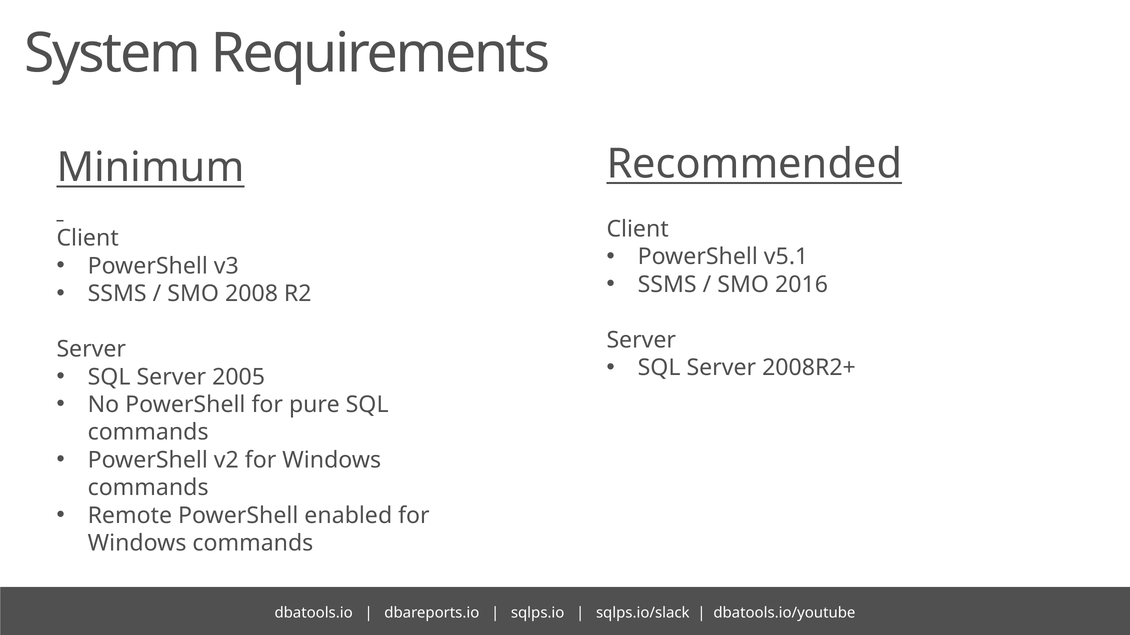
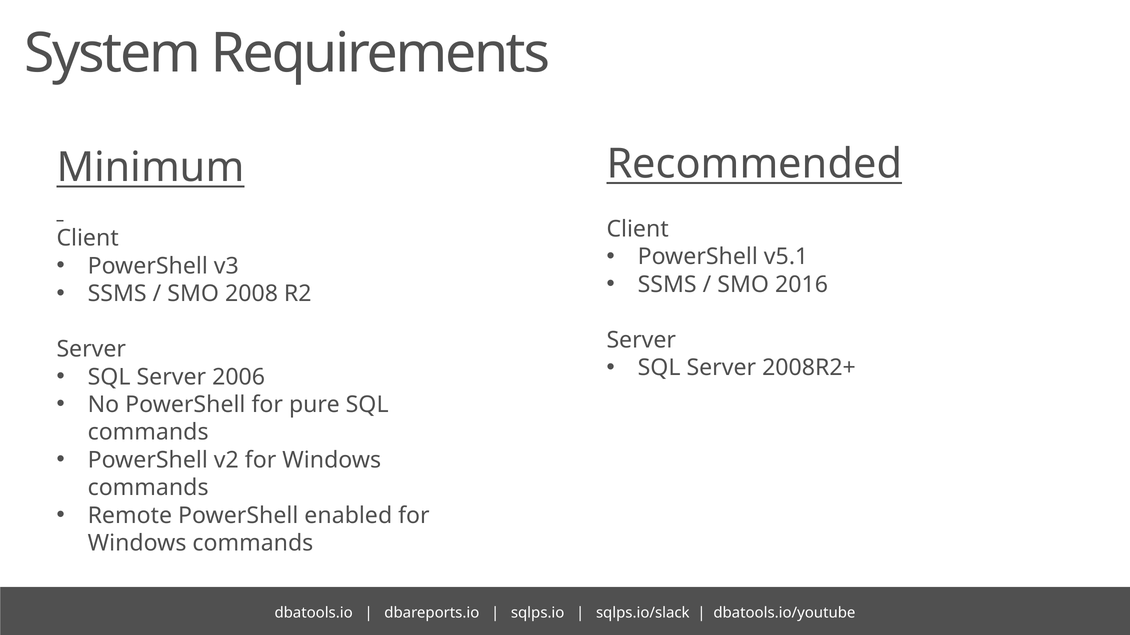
2005: 2005 -> 2006 (239, 377)
